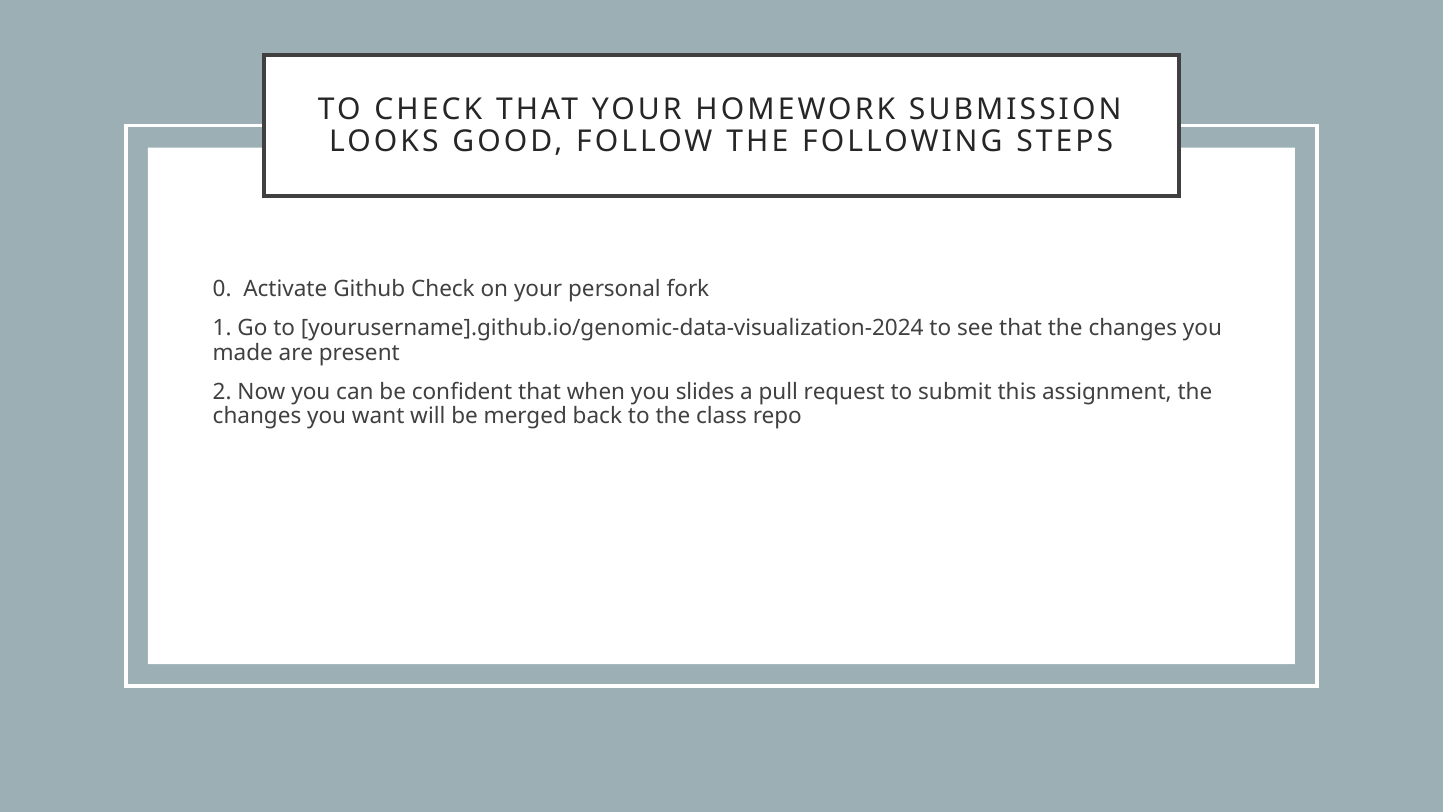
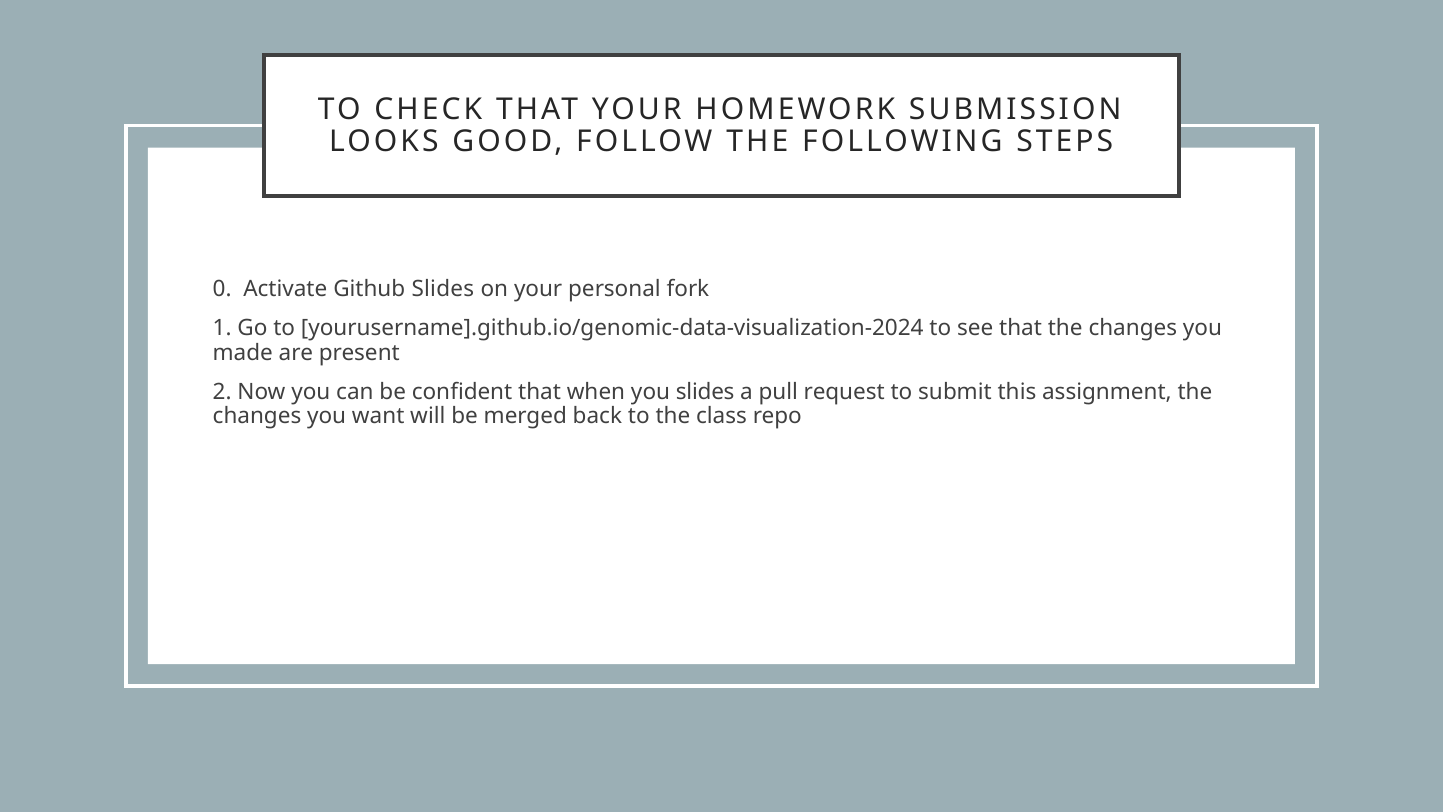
Github Check: Check -> Slides (443, 289)
